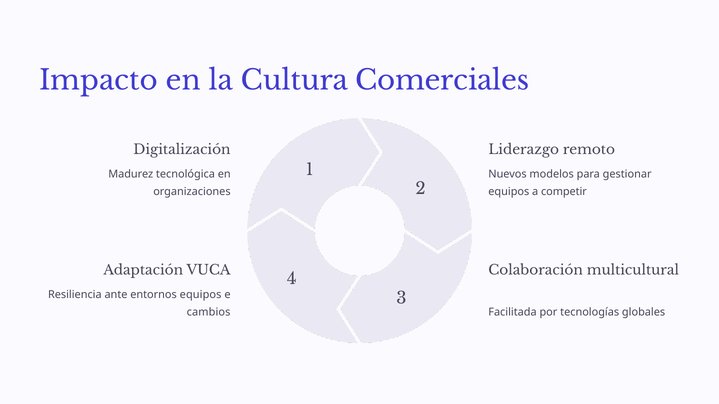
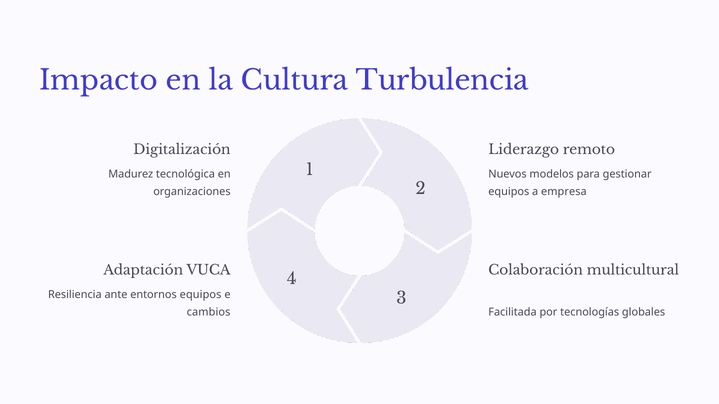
Comerciales: Comerciales -> Turbulencia (442, 81)
competir: competir -> empresa (564, 192)
